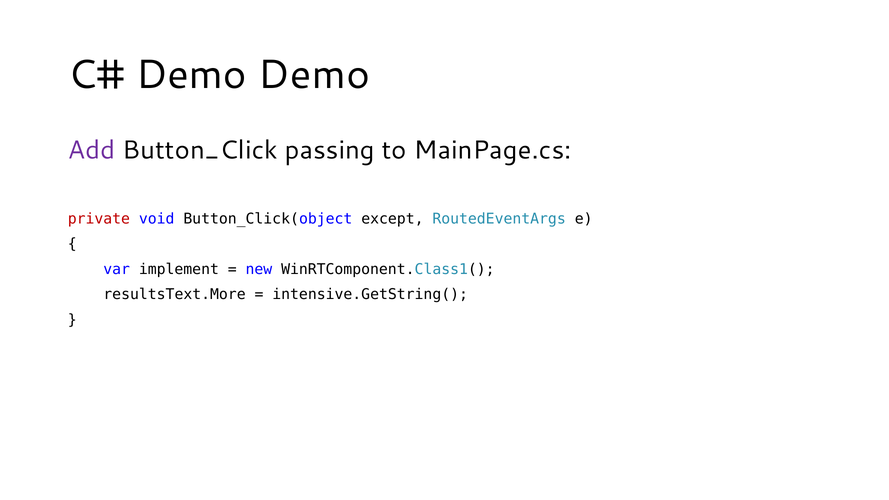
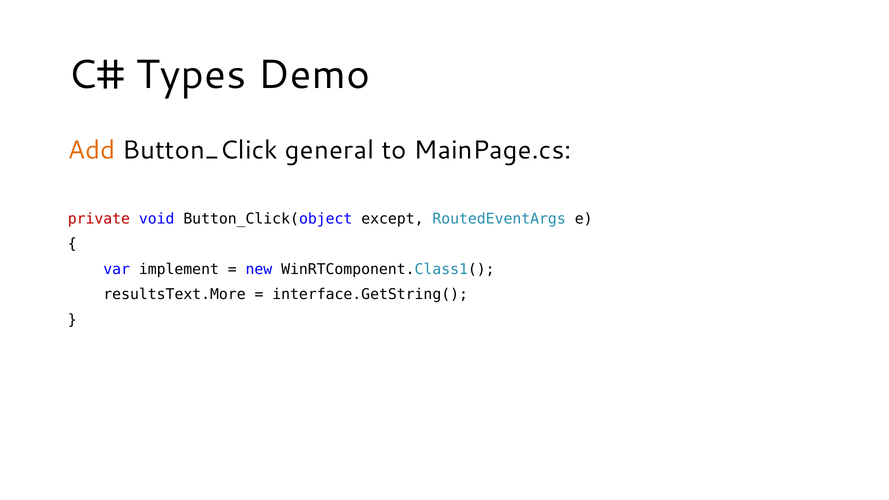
Demo: Demo -> Types (191, 75)
Add colour: purple -> orange (92, 150)
passing: passing -> general (330, 150)
intensive.GetString(: intensive.GetString( -> interface.GetString( (370, 294)
